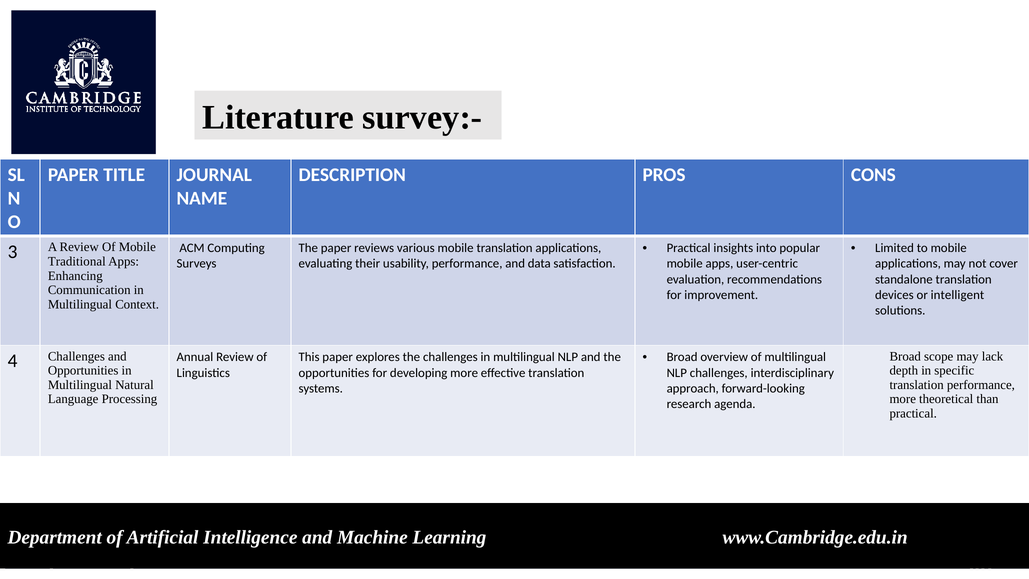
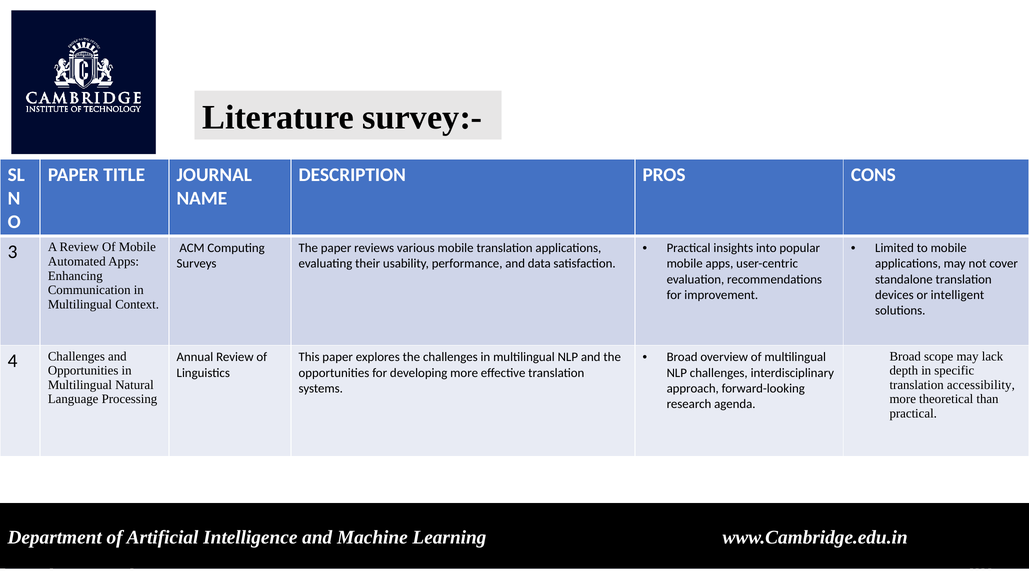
Traditional: Traditional -> Automated (77, 261)
translation performance: performance -> accessibility (981, 385)
